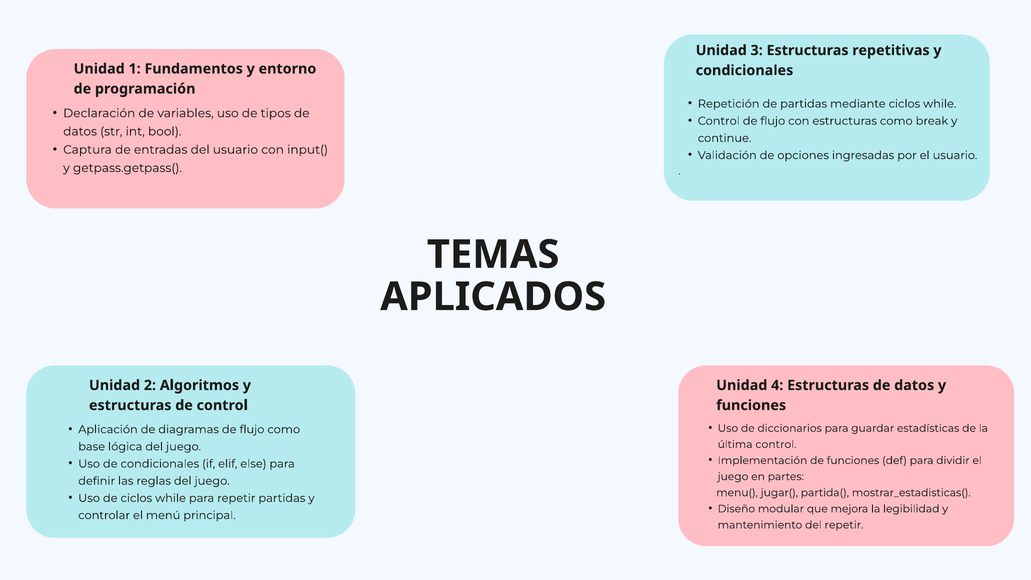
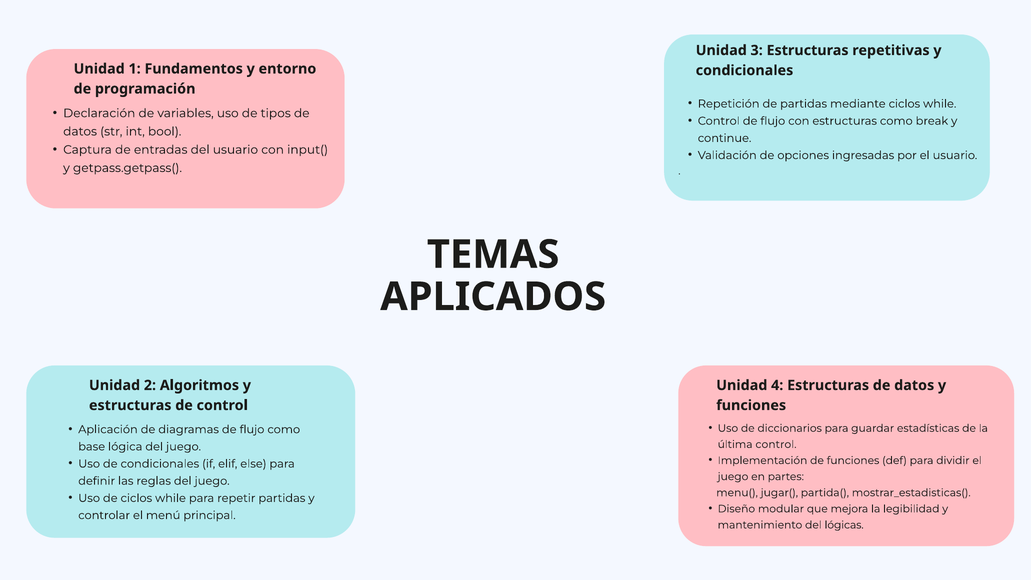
del repetir: repetir -> lógicas (844, 525)
